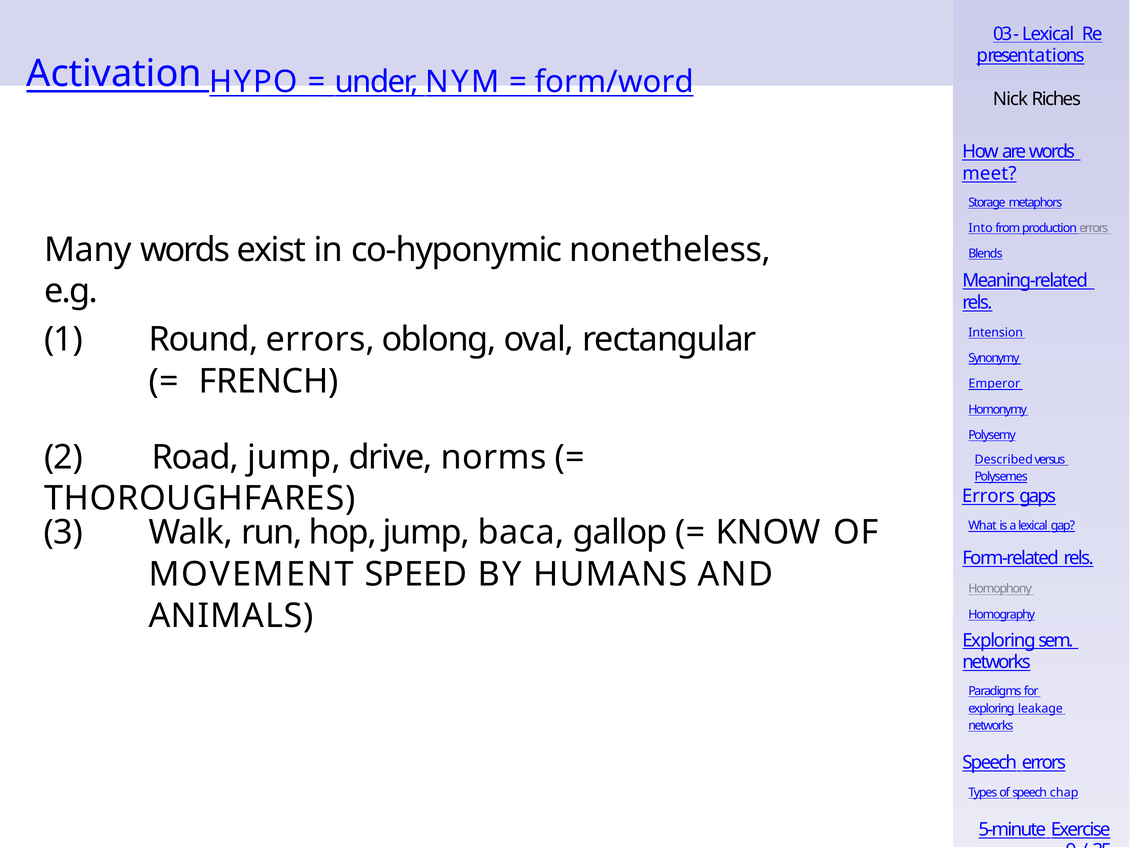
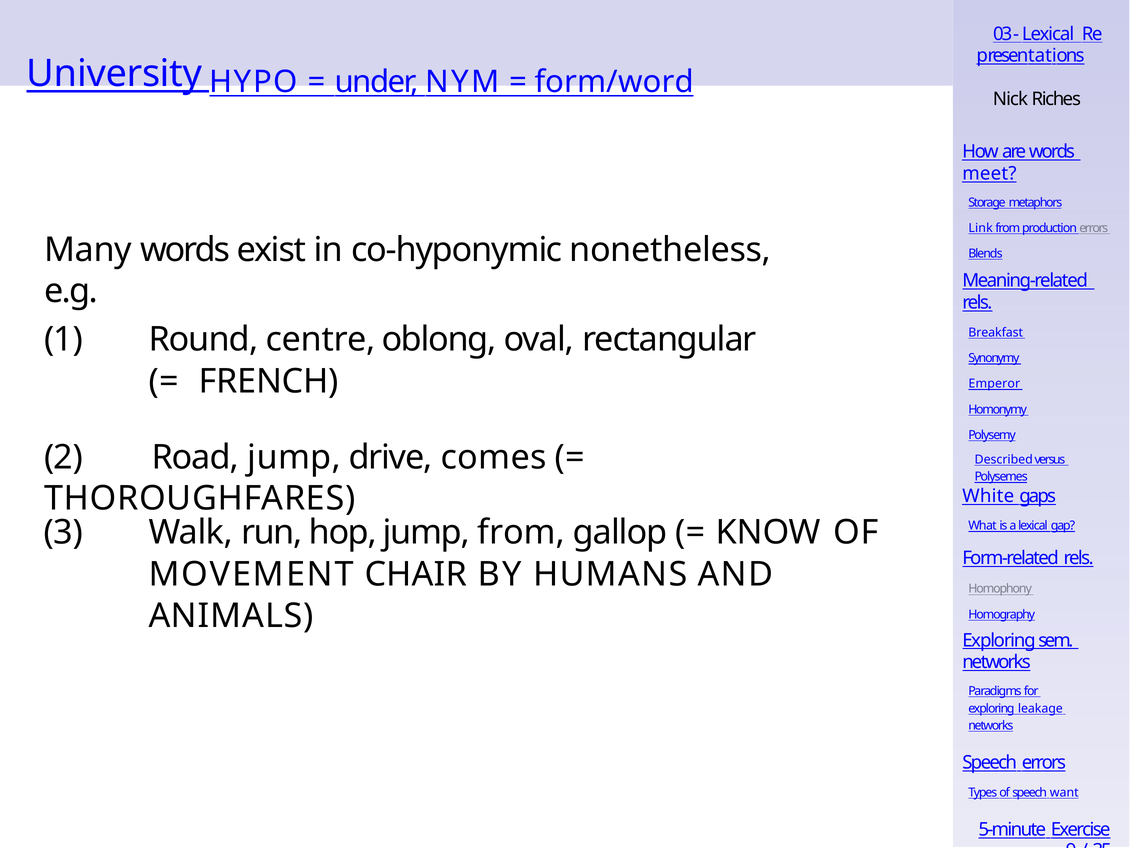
Activation: Activation -> University (114, 74)
Into: Into -> Link (981, 228)
Intension: Intension -> Breakfast (996, 333)
Round errors: errors -> centre (321, 339)
norms: norms -> comes (494, 457)
Errors: Errors -> White (988, 496)
jump baca: baca -> from (521, 533)
SPEED: SPEED -> CHAIR (416, 574)
chap: chap -> want (1064, 793)
